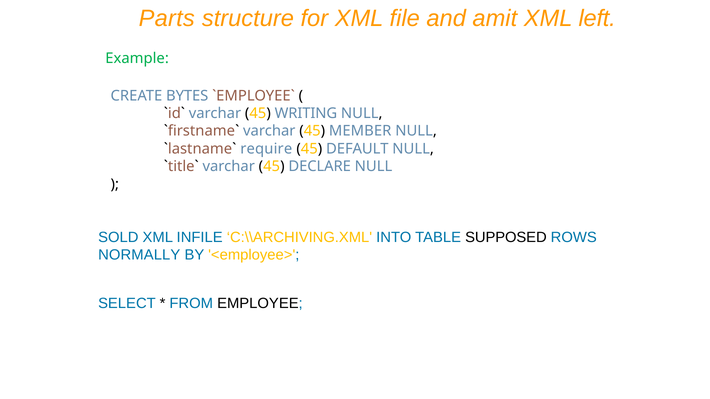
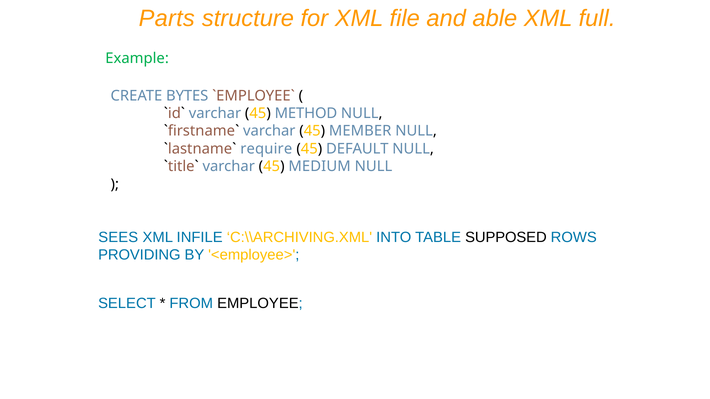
amit: amit -> able (495, 18)
left: left -> full (597, 18)
WRITING: WRITING -> METHOD (306, 113)
DECLARE: DECLARE -> MEDIUM (320, 167)
SOLD: SOLD -> SEES (118, 238)
NORMALLY: NORMALLY -> PROVIDING (139, 255)
